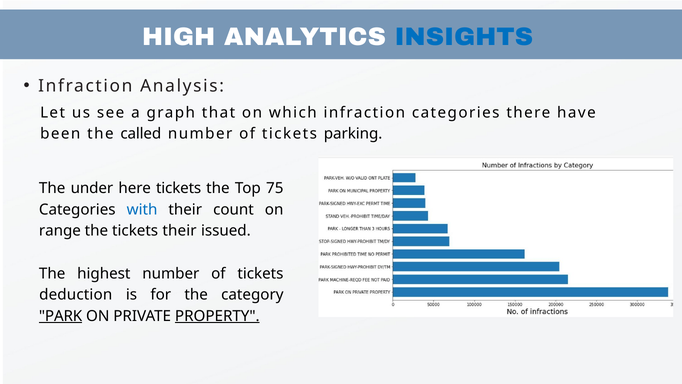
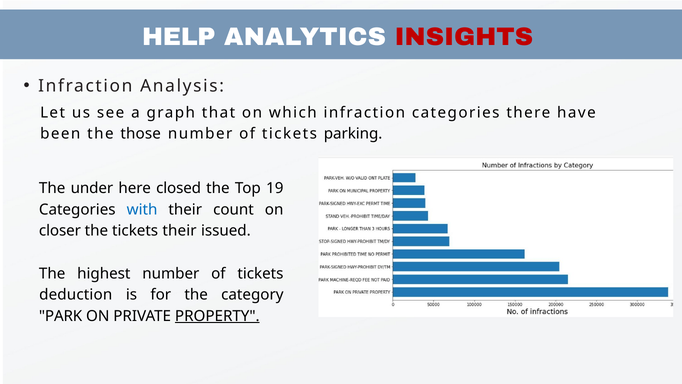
HIGH: HIGH -> HELP (179, 37)
INSIGHTS colour: blue -> red (464, 37)
called: called -> those (141, 133)
here tickets: tickets -> closed (179, 188)
75: 75 -> 19 (275, 188)
range: range -> closer (60, 231)
PARK underline: present -> none (61, 316)
